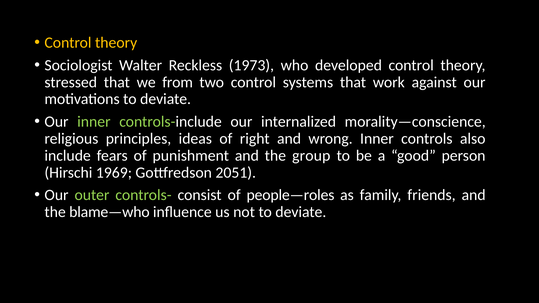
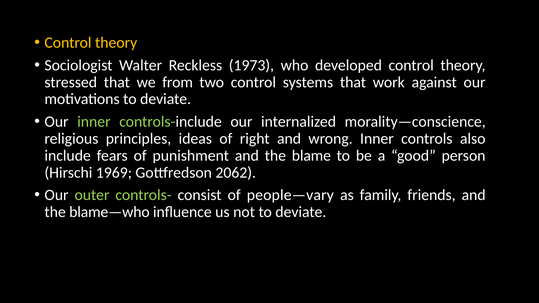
group: group -> blame (311, 156)
2051: 2051 -> 2062 (236, 173)
people—roles: people—roles -> people—vary (290, 195)
